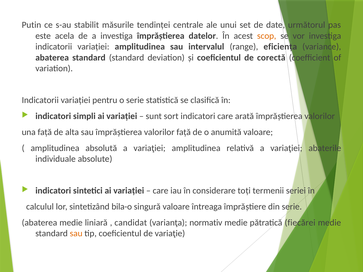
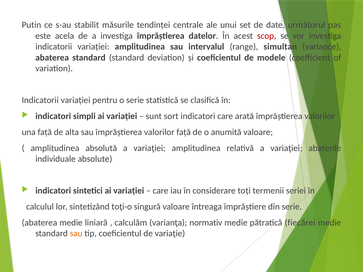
scop colour: orange -> red (267, 36)
eficiența: eficiența -> simultan (280, 47)
corectă: corectă -> modele (271, 58)
bila-o: bila-o -> toţi-o (122, 207)
candidat: candidat -> calculăm (131, 223)
